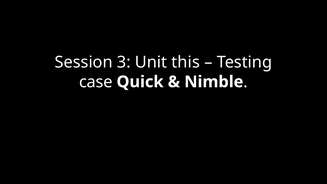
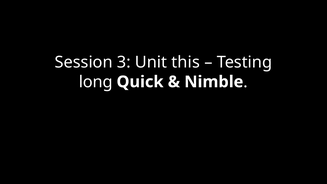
case: case -> long (96, 82)
